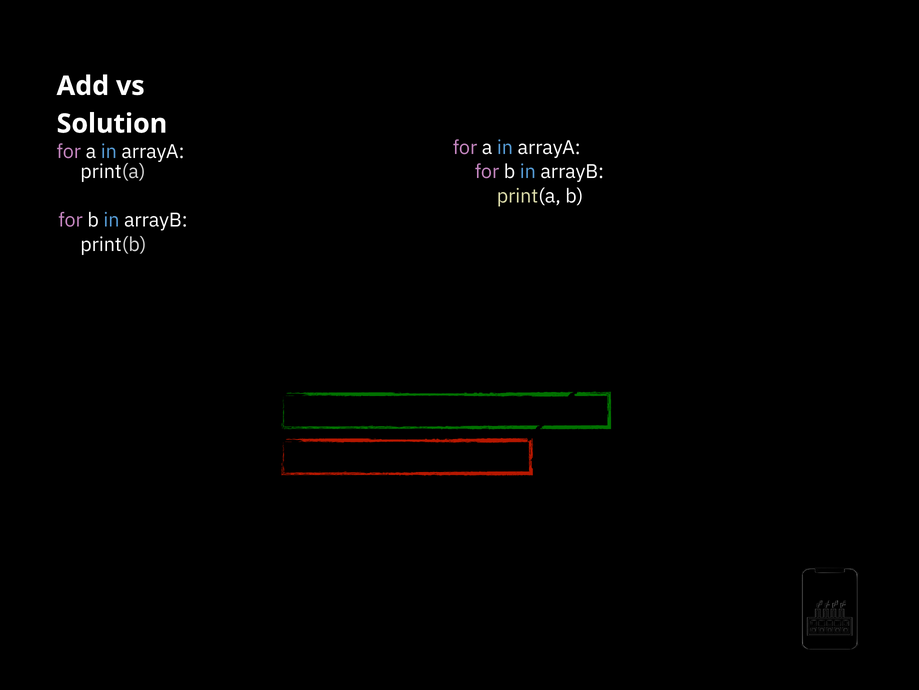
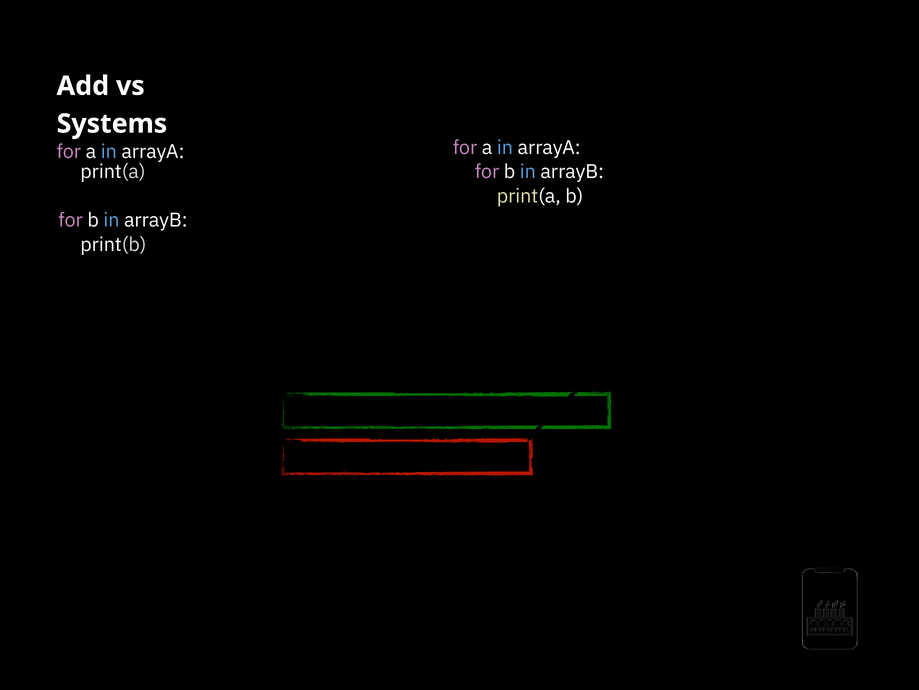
Solution: Solution -> Systems (112, 124)
